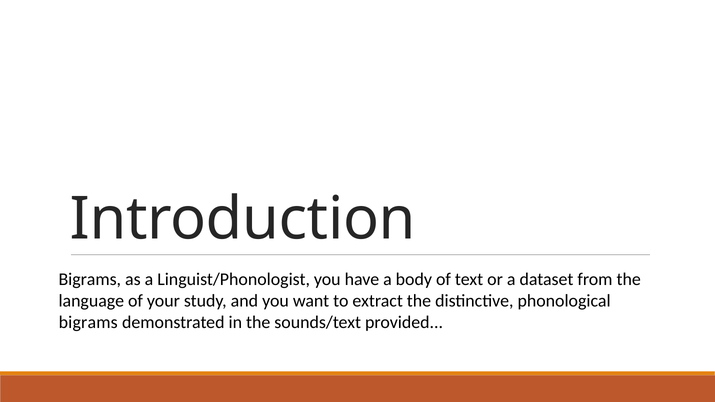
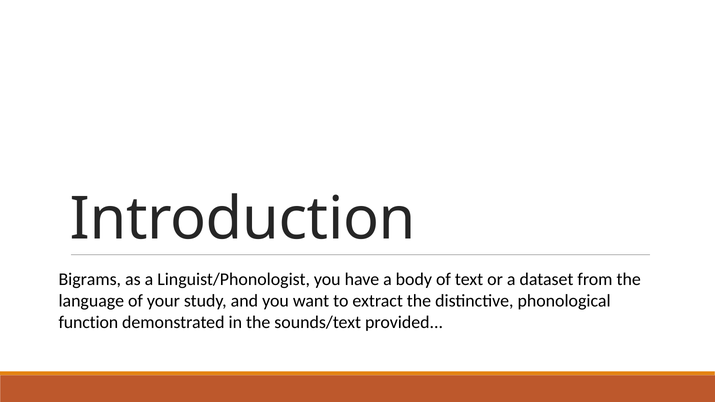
bigrams: bigrams -> function (88, 322)
